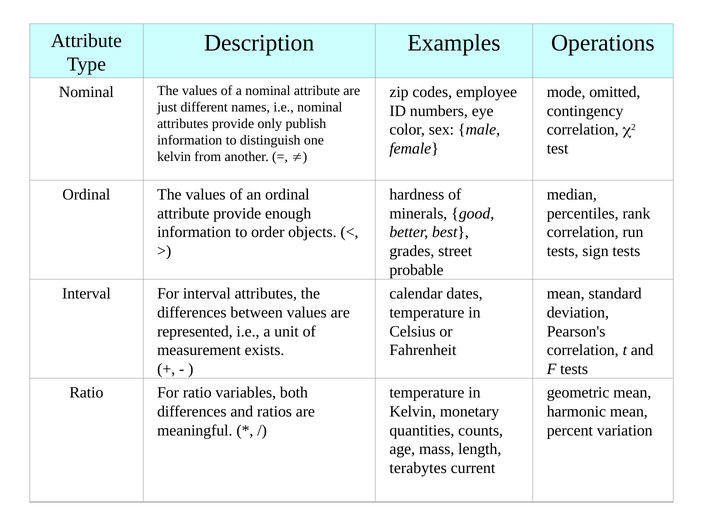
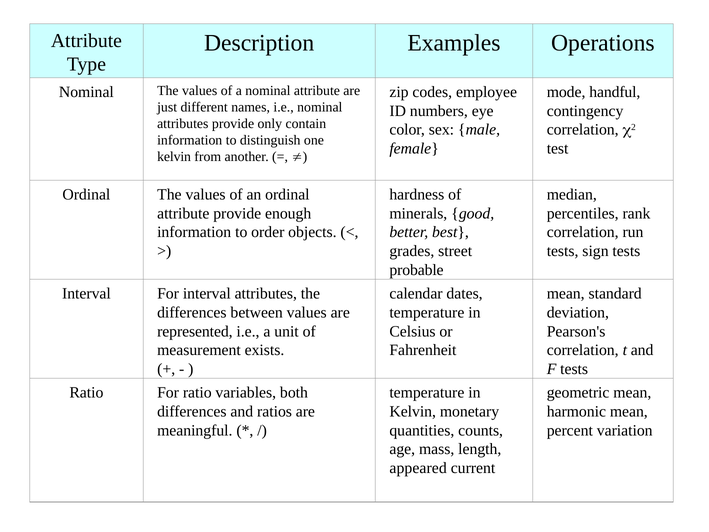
omitted: omitted -> handful (615, 92)
publish: publish -> contain (306, 124)
terabytes: terabytes -> appeared (418, 468)
